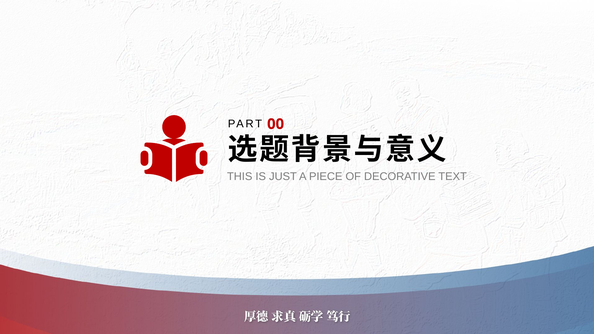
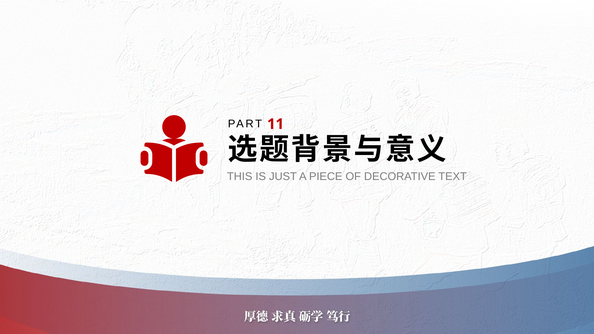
00: 00 -> 11 (276, 124)
